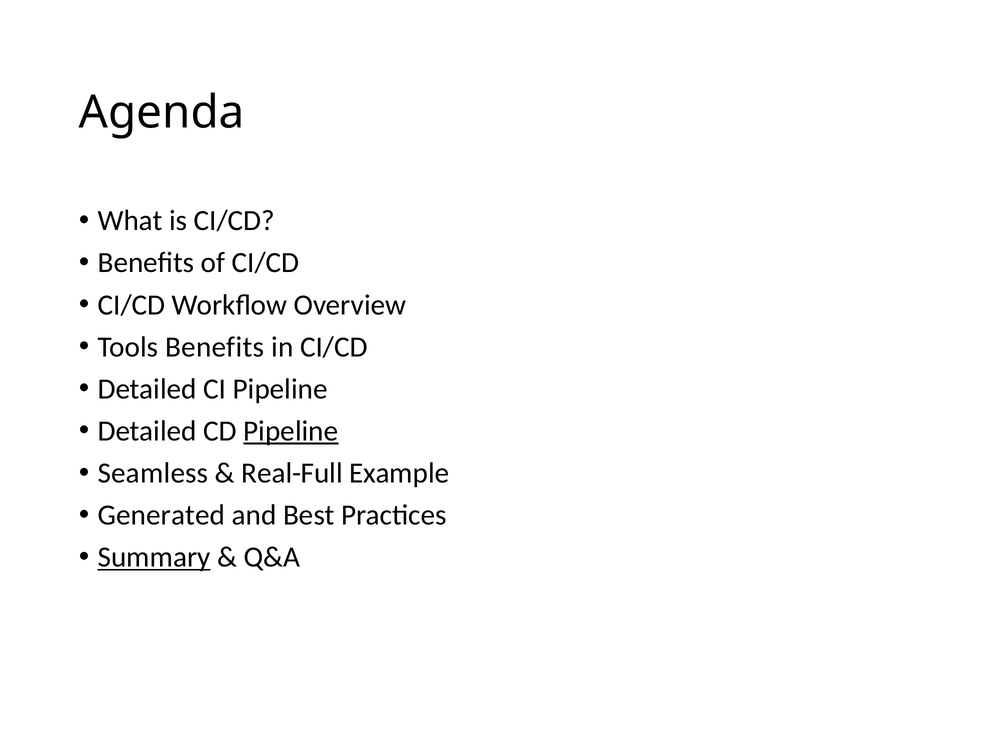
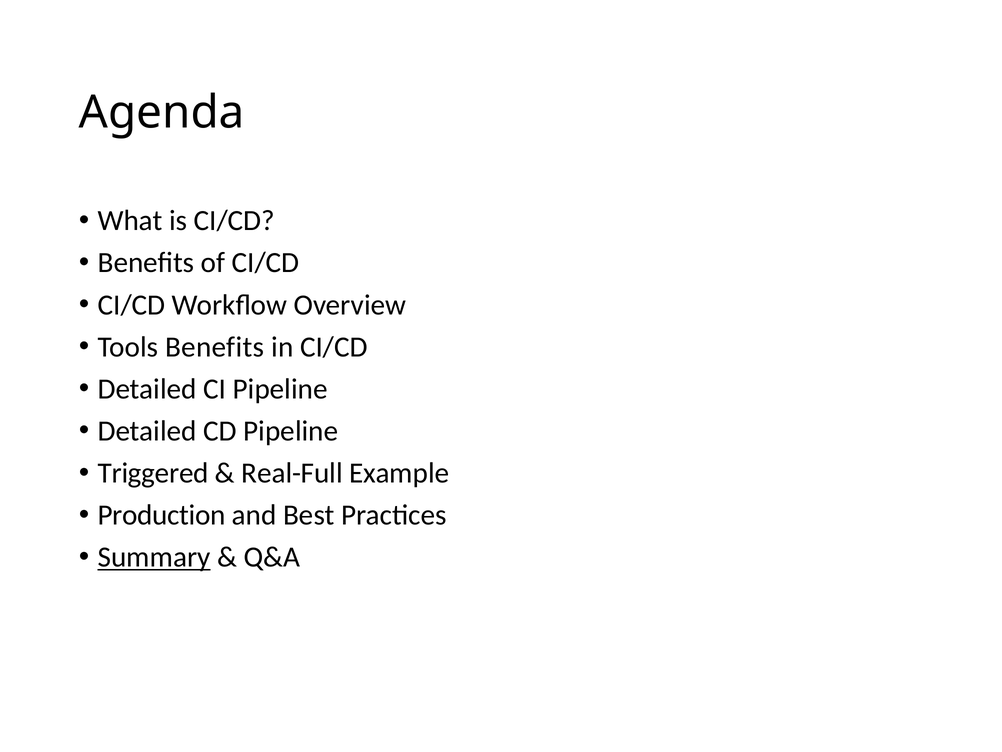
Pipeline underline: present -> none (291, 431)
Seamless: Seamless -> Triggered (153, 473)
Generated: Generated -> Production (162, 515)
